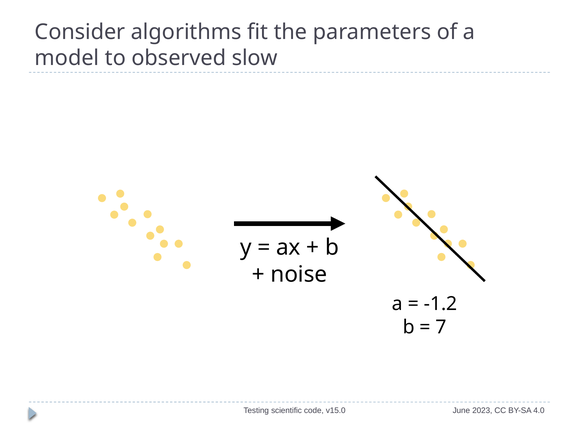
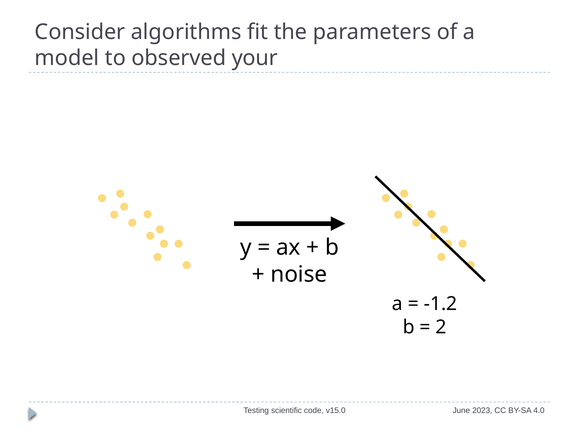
slow: slow -> your (255, 58)
7: 7 -> 2 (441, 327)
